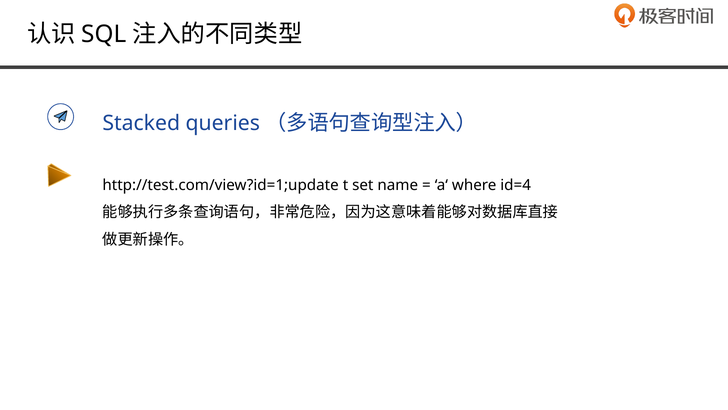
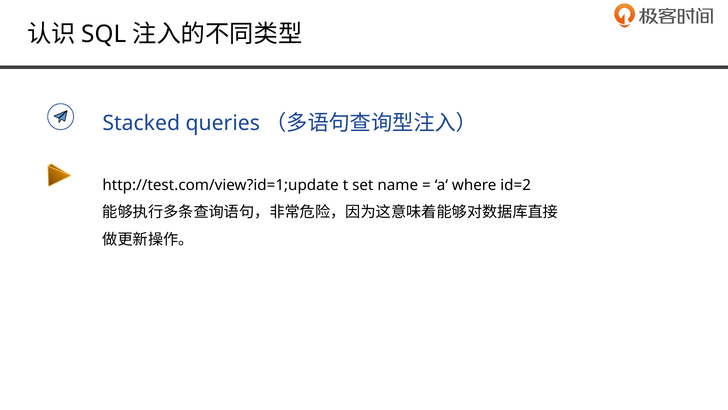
id=4: id=4 -> id=2 (516, 185)
